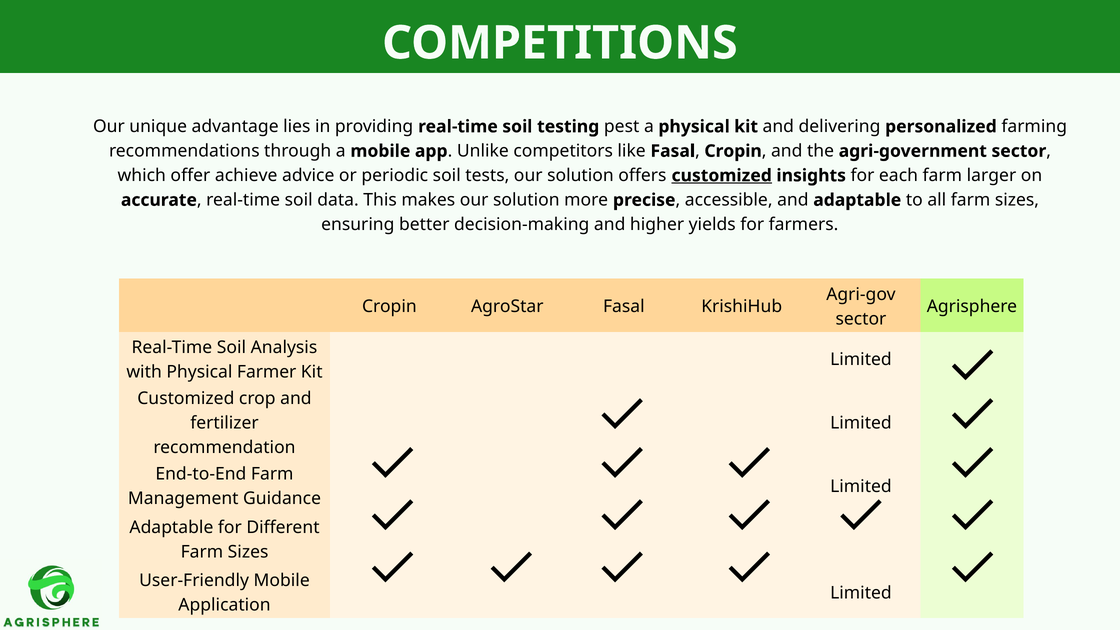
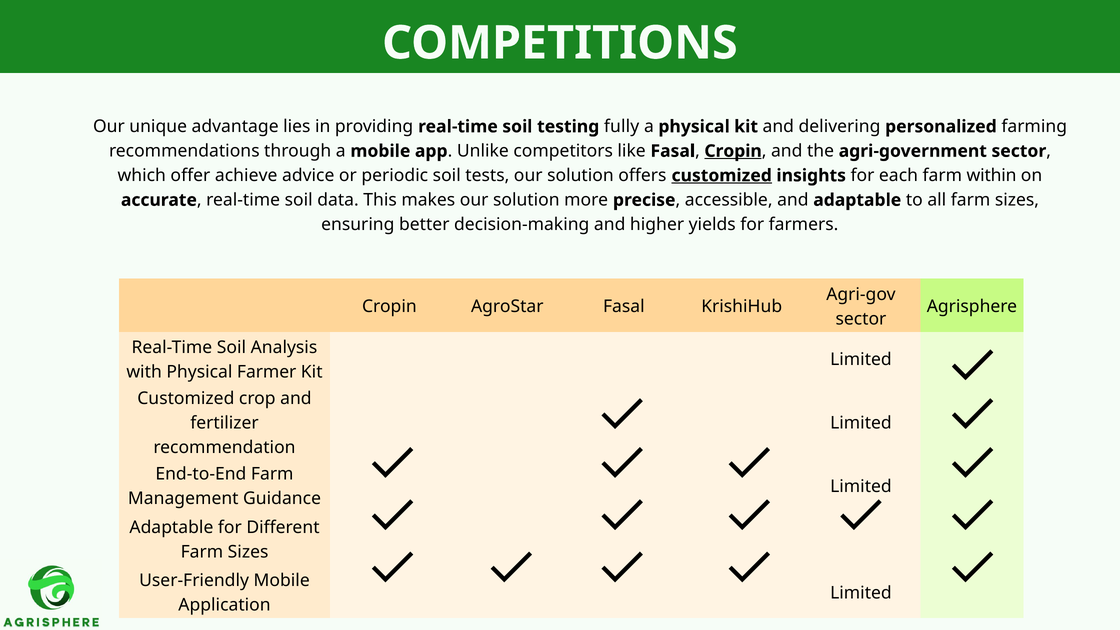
pest: pest -> fully (622, 127)
Cropin underline: none -> present (733, 151)
larger: larger -> within (992, 176)
